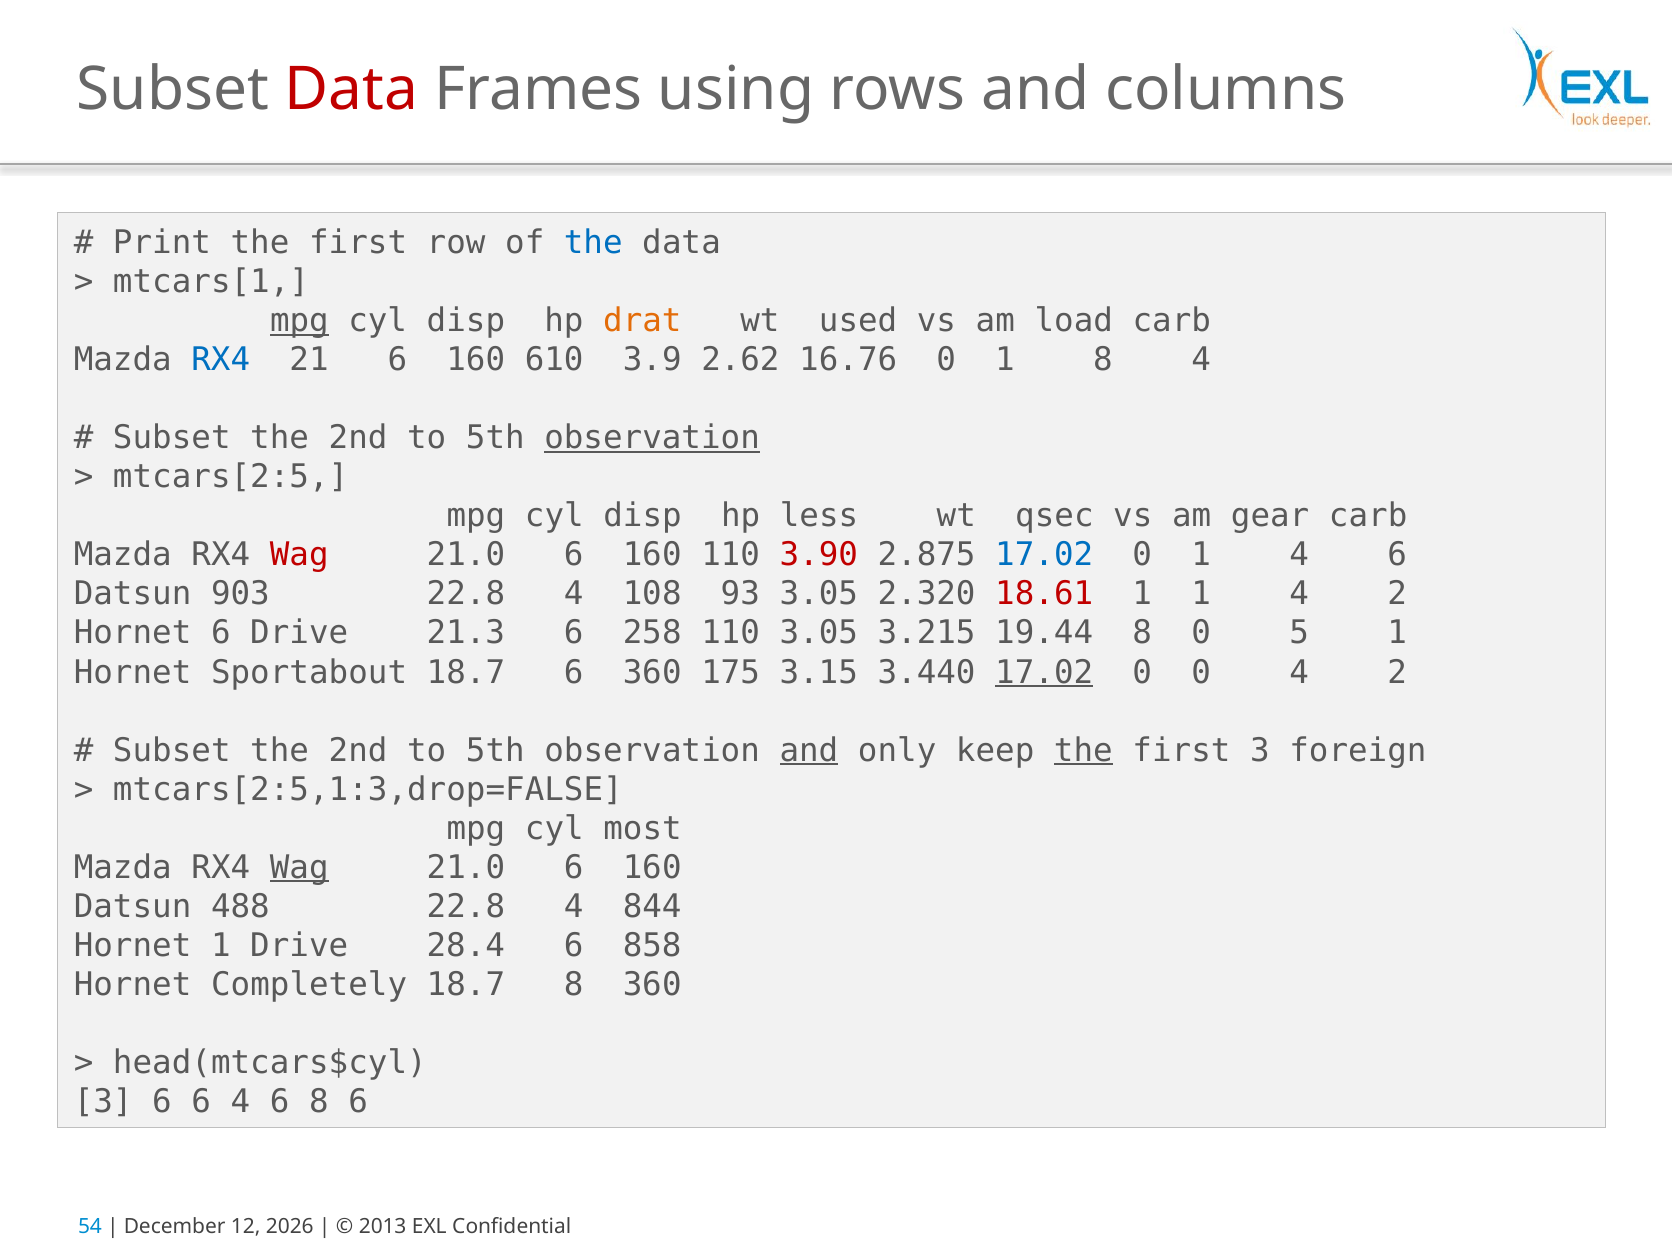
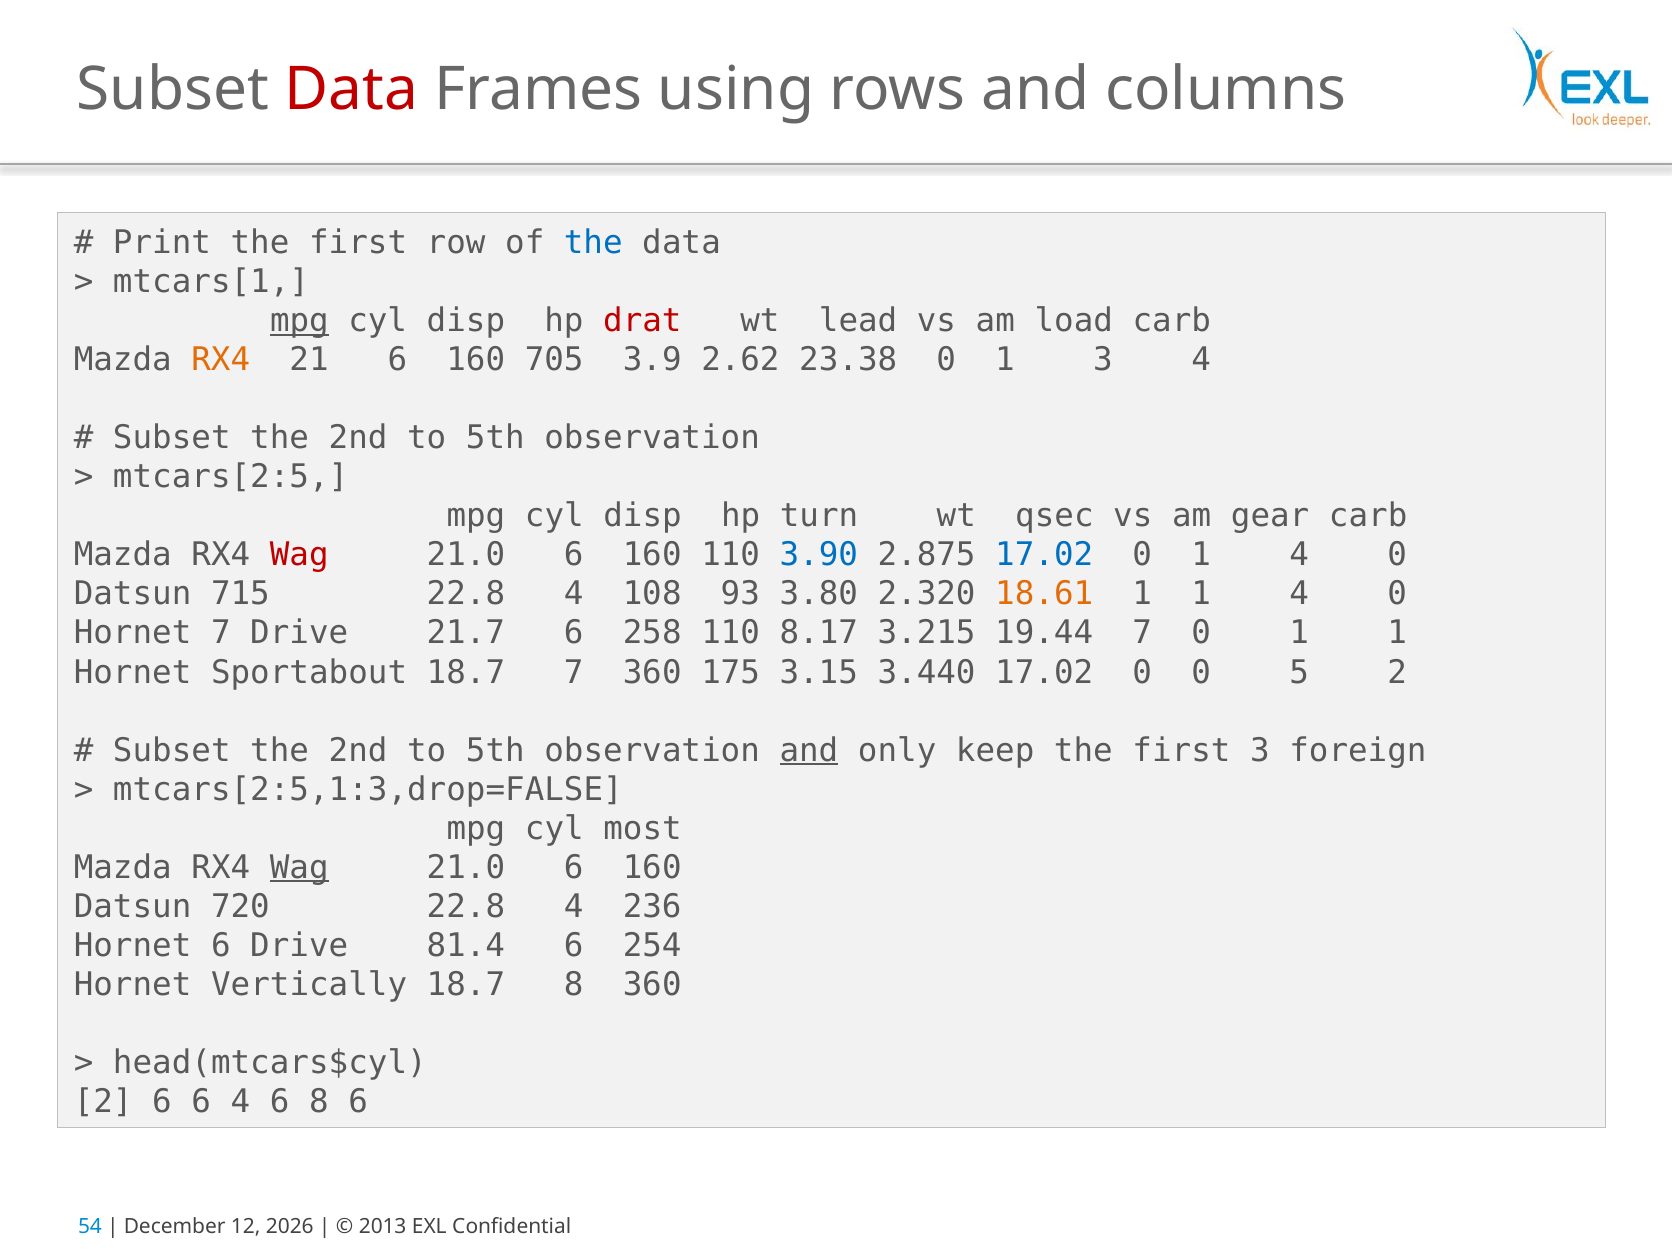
drat colour: orange -> red (642, 321)
used: used -> lead (858, 321)
RX4 colour: blue -> orange (221, 360)
610: 610 -> 705 (554, 360)
16.76: 16.76 -> 23.38 (848, 360)
1 8: 8 -> 3 (1103, 360)
observation underline: present -> none (652, 438)
less: less -> turn (819, 516)
3.90 colour: red -> blue (819, 555)
0 1 4 6: 6 -> 0 (1397, 555)
903: 903 -> 715 (240, 594)
93 3.05: 3.05 -> 3.80 (819, 594)
18.61 colour: red -> orange (1044, 594)
1 1 4 2: 2 -> 0 (1397, 594)
Hornet 6: 6 -> 7 (221, 633)
21.3: 21.3 -> 21.7 (466, 633)
110 3.05: 3.05 -> 8.17 (819, 633)
19.44 8: 8 -> 7 (1142, 633)
5: 5 -> 1 (1299, 633)
18.7 6: 6 -> 7 (574, 672)
17.02 underline: present -> none (1044, 672)
0 4: 4 -> 5 (1299, 672)
the underline: present -> none (1083, 750)
488: 488 -> 720 (240, 907)
844: 844 -> 236 (652, 907)
Hornet 1: 1 -> 6 (221, 946)
28.4: 28.4 -> 81.4 (466, 946)
858: 858 -> 254 (652, 946)
Completely: Completely -> Vertically (309, 985)
3: 3 -> 2 (103, 1102)
